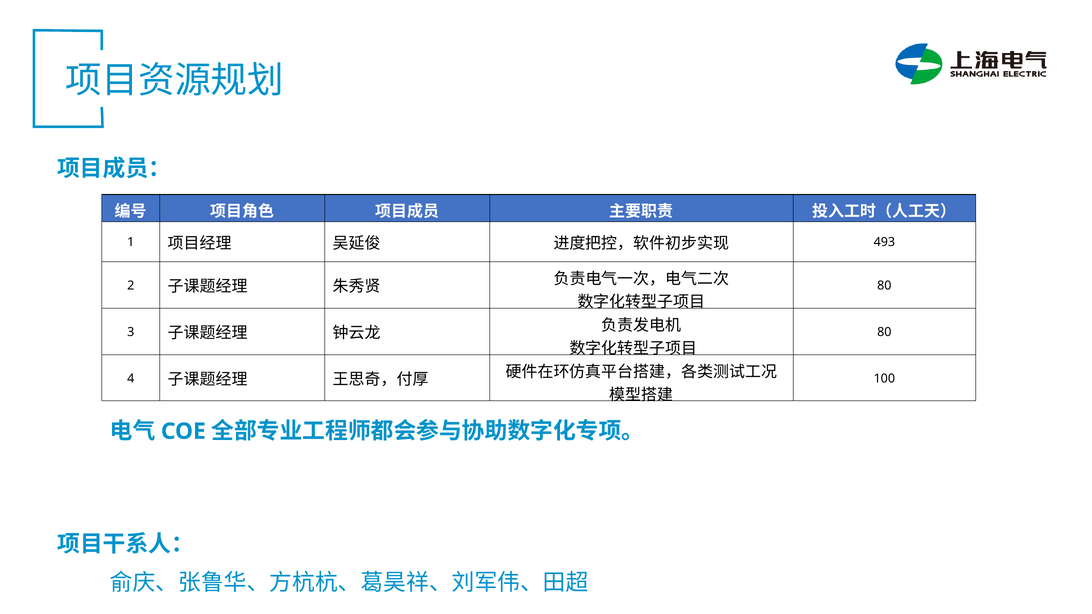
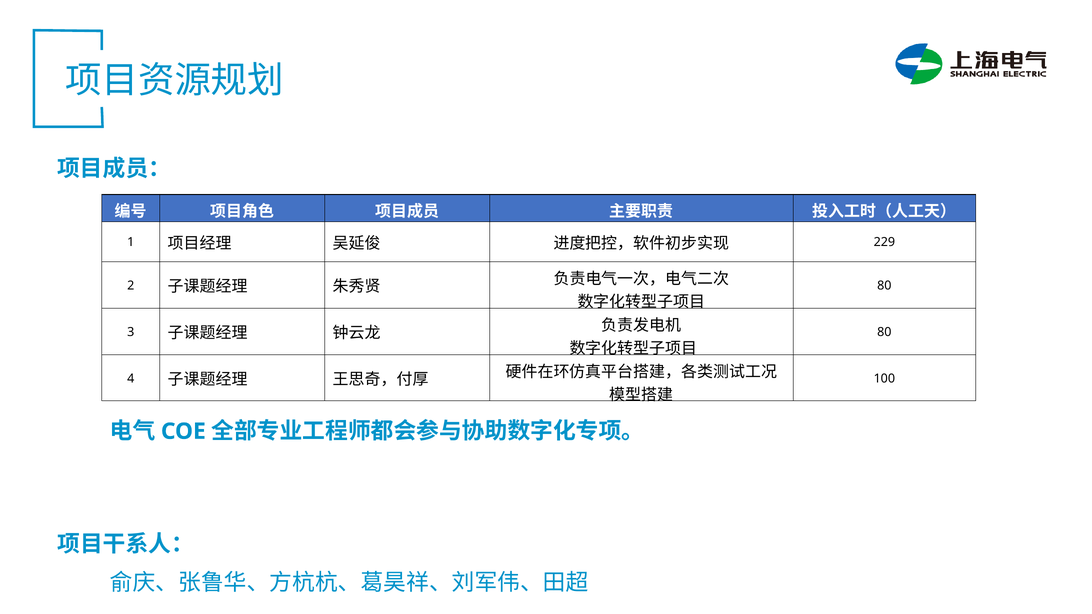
493: 493 -> 229 (884, 242)
